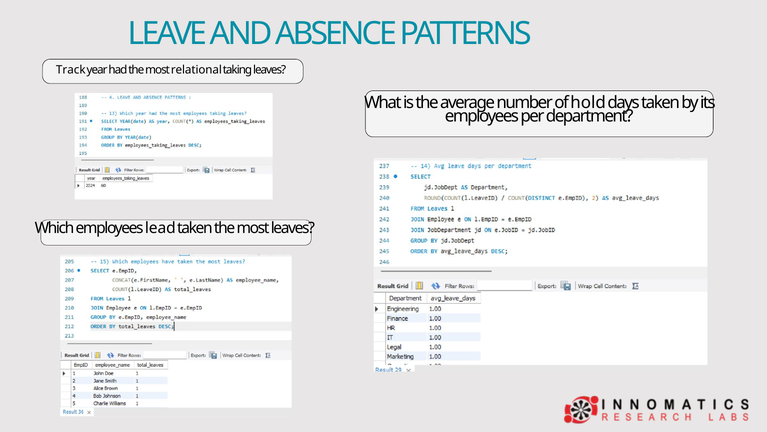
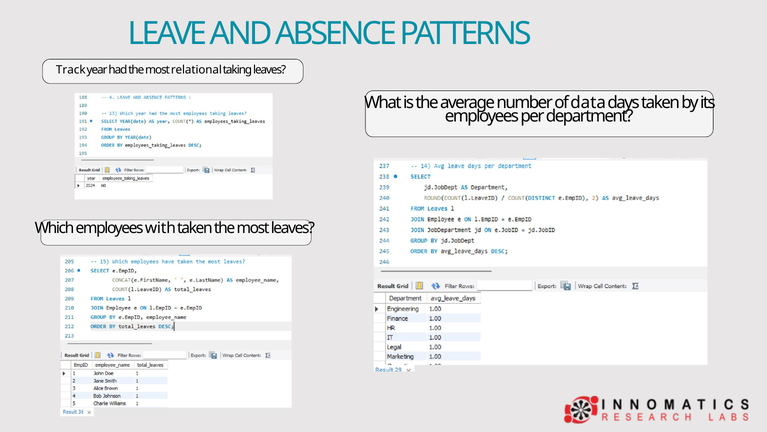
hold: hold -> data (588, 103)
lead: lead -> with (160, 228)
